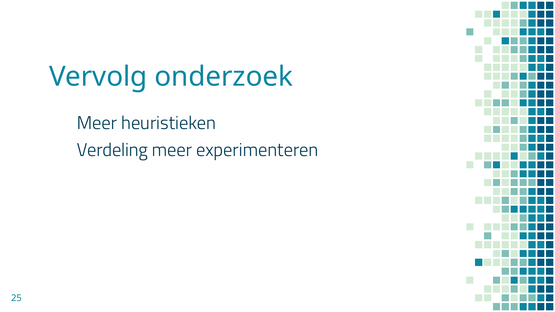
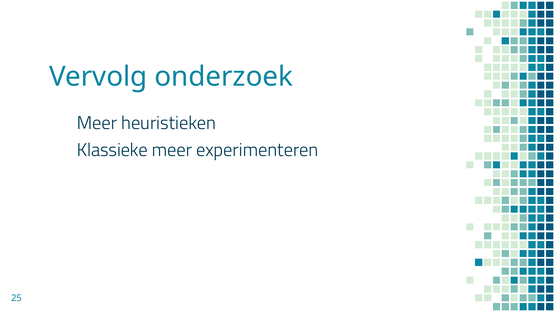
Verdeling: Verdeling -> Klassieke (112, 150)
